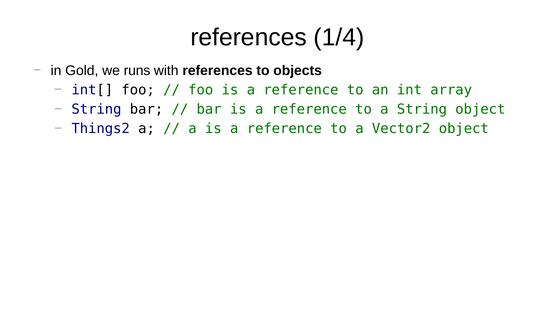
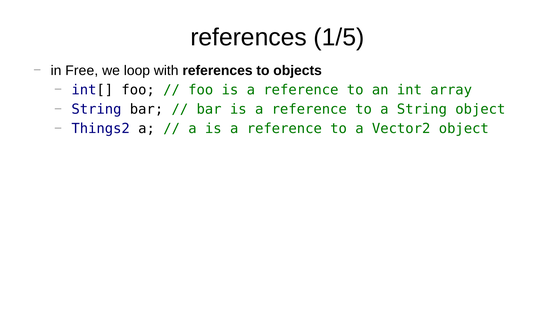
1/4: 1/4 -> 1/5 (339, 37)
Gold: Gold -> Free (82, 71)
runs: runs -> loop (137, 71)
